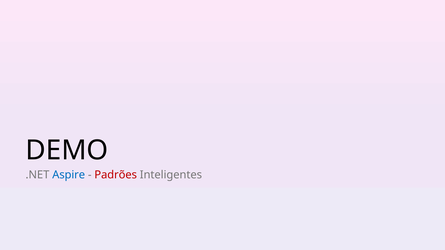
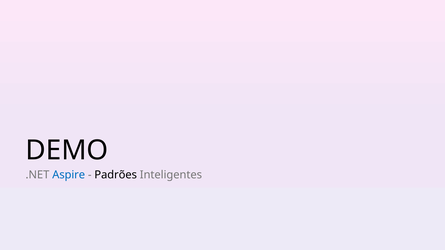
Padrões colour: red -> black (116, 175)
